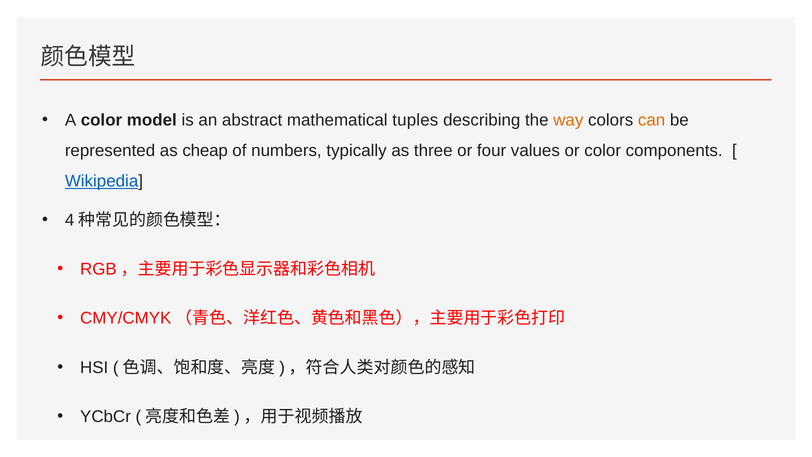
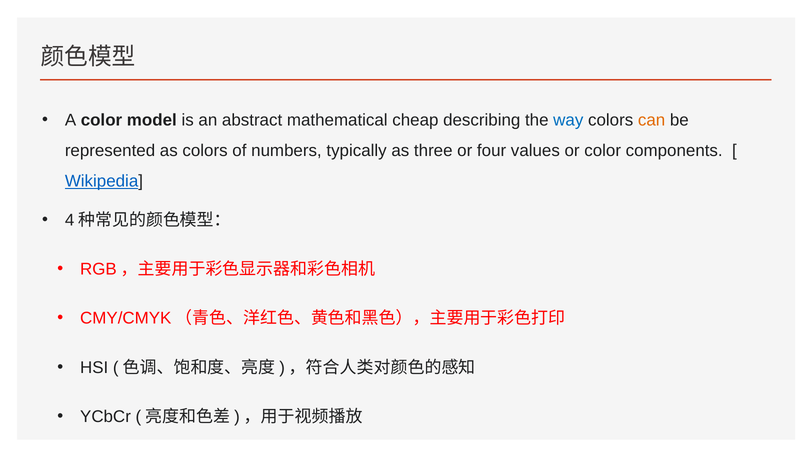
tuples: tuples -> cheap (415, 120)
way colour: orange -> blue (568, 120)
as cheap: cheap -> colors (205, 151)
